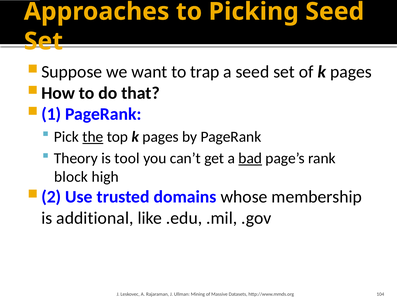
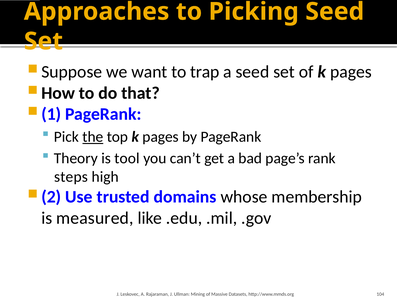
bad underline: present -> none (250, 159)
block: block -> steps (71, 177)
additional: additional -> measured (95, 219)
